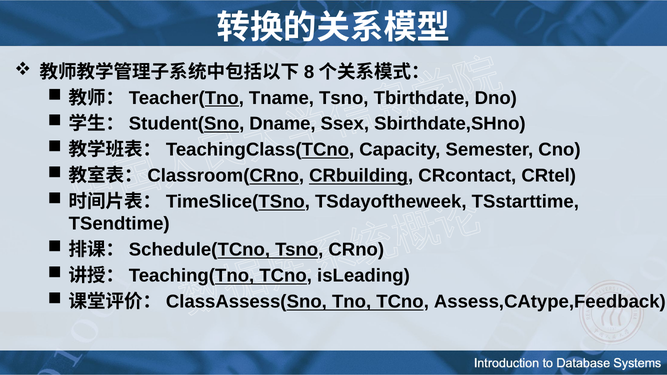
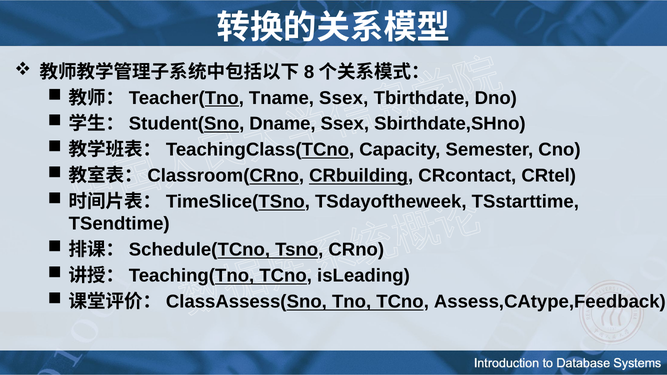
Tname Tsno: Tsno -> Ssex (344, 98)
